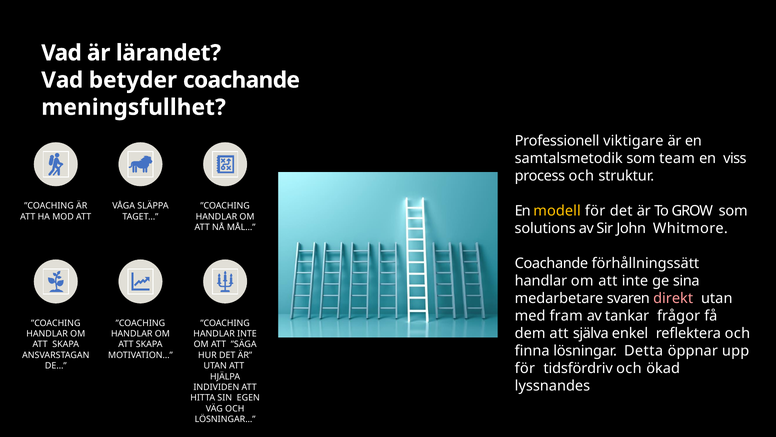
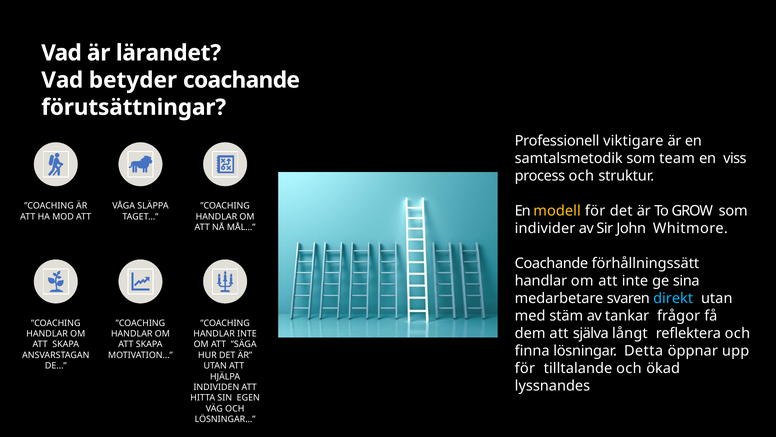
meningsfullhet: meningsfullhet -> förutsättningar (134, 107)
solutions: solutions -> individer (545, 228)
direkt colour: pink -> light blue (673, 298)
fram: fram -> stäm (566, 315)
enkel: enkel -> långt (630, 333)
tidsfördriv: tidsfördriv -> tilltalande (578, 368)
